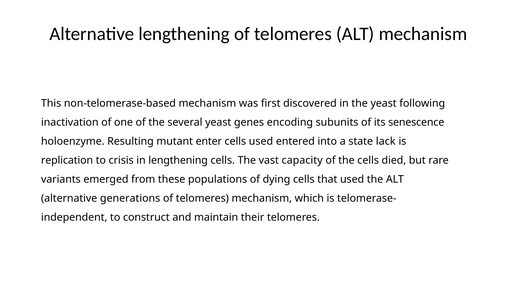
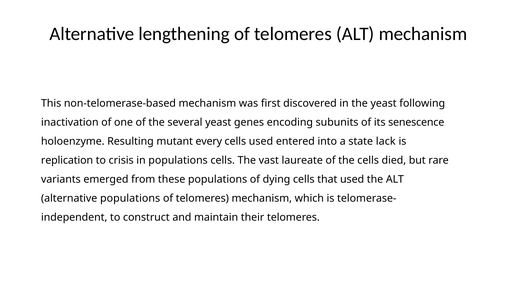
enter: enter -> every (209, 141)
in lengthening: lengthening -> populations (178, 160)
capacity: capacity -> laureate (302, 160)
alternative generations: generations -> populations (130, 198)
